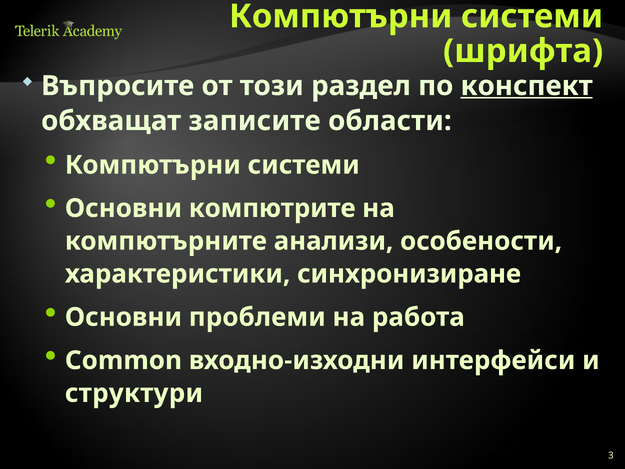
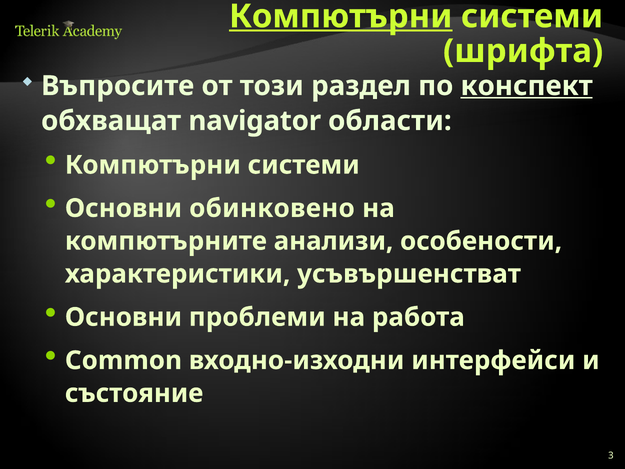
Компютърни underline: none -> present (341, 16)
записите: записите -> navigator (255, 121)
компютрите: компютрите -> обинковено (272, 208)
синхронизиране: синхронизиране -> усъвършенстват (409, 274)
структури: структури -> състояние (134, 393)
